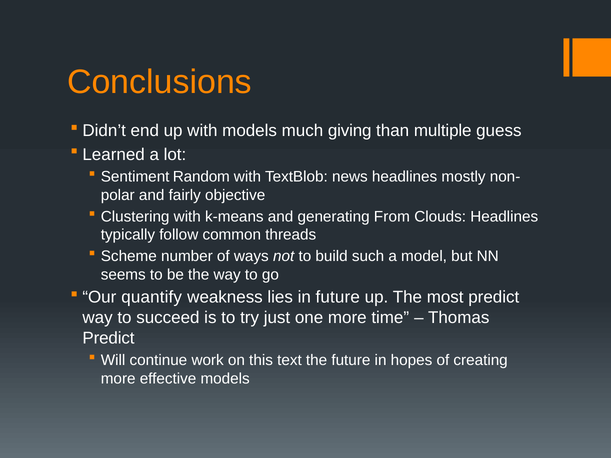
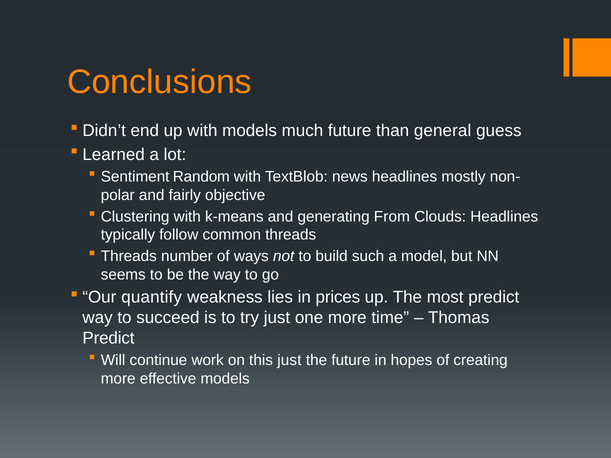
much giving: giving -> future (350, 131)
multiple: multiple -> general (443, 131)
Scheme: Scheme -> Threads (129, 256)
in future: future -> prices (338, 298)
this text: text -> just (289, 361)
